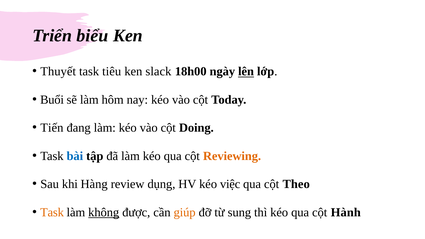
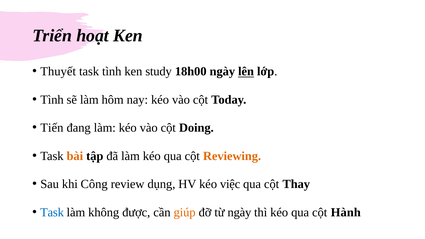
biểu: biểu -> hoạt (93, 36)
task tiêu: tiêu -> tình (112, 72)
slack: slack -> study (159, 72)
Buổi: Buổi -> Tình (52, 100)
bài colour: blue -> orange (75, 156)
Hàng: Hàng -> Công (94, 184)
Theo: Theo -> Thay (296, 184)
Task colour: orange -> blue (52, 212)
không underline: present -> none (104, 212)
từ sung: sung -> ngày (239, 212)
